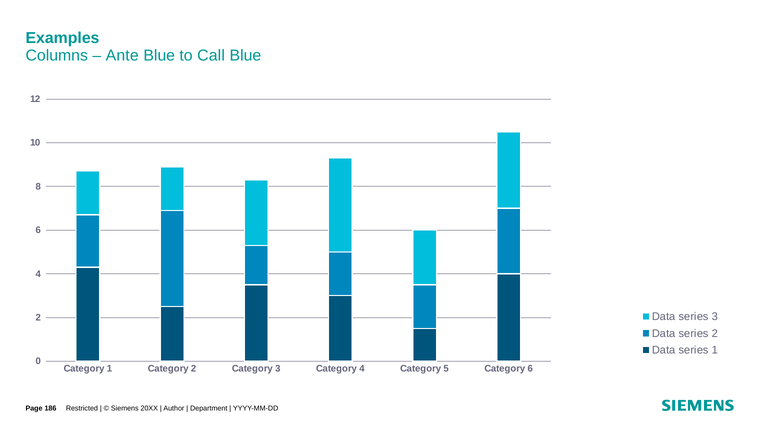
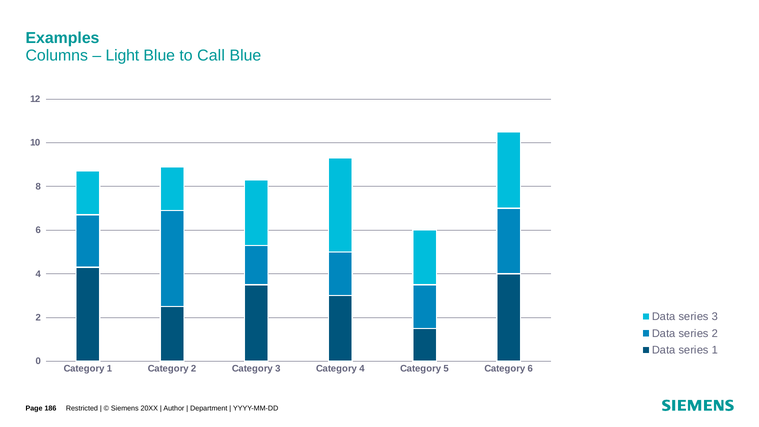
Ante: Ante -> Light (122, 55)
